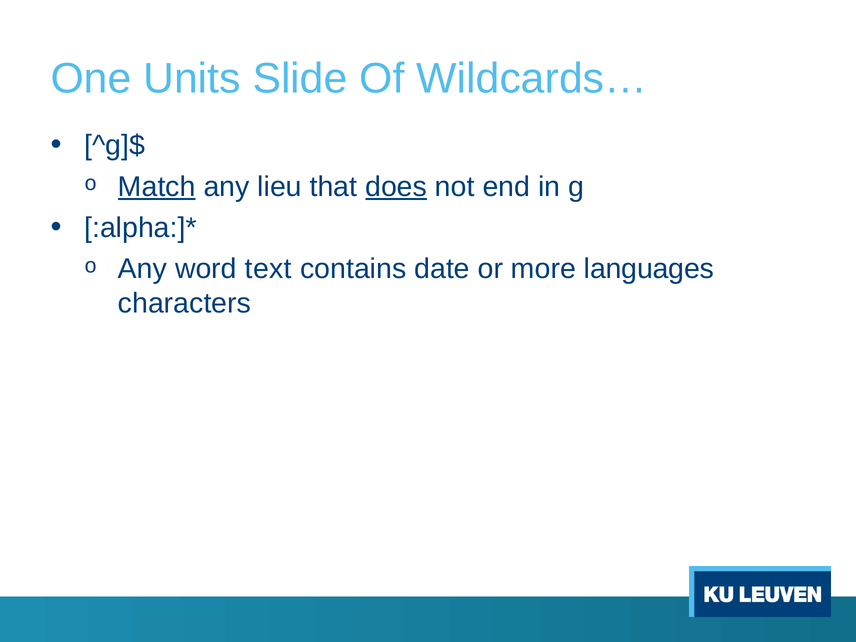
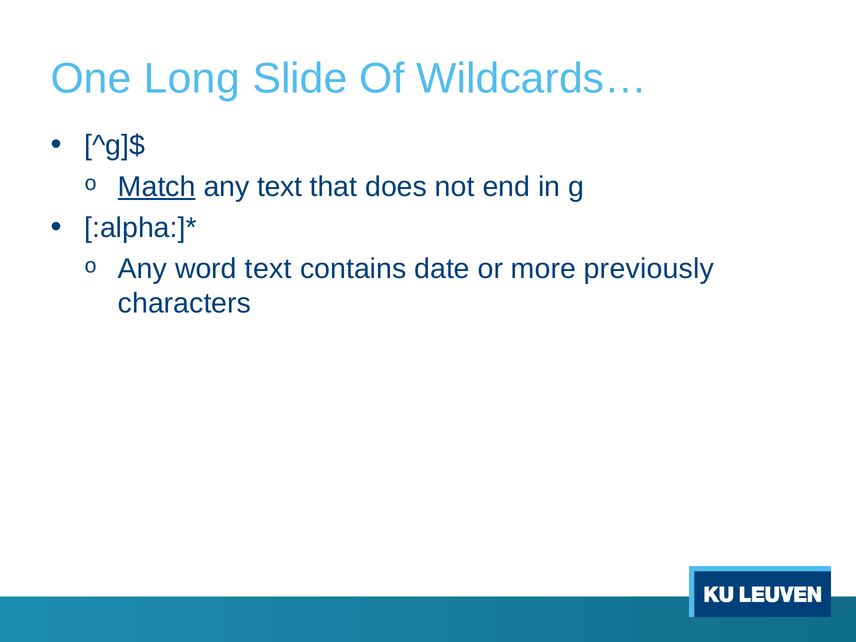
Units: Units -> Long (192, 78)
any lieu: lieu -> text (280, 187)
does underline: present -> none (396, 187)
languages: languages -> previously (649, 269)
